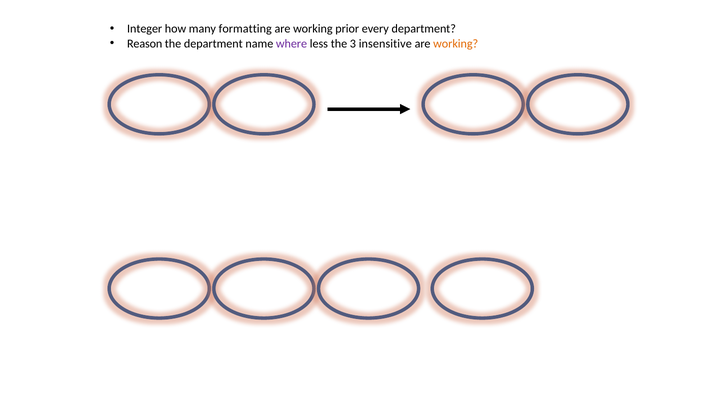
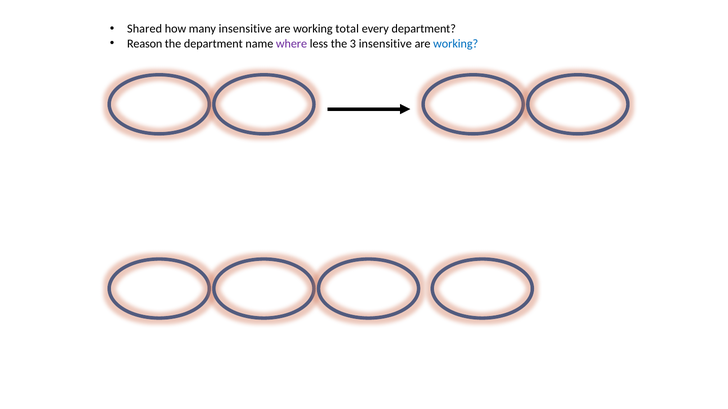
Integer: Integer -> Shared (145, 29)
many formatting: formatting -> insensitive (245, 29)
prior: prior -> total (347, 29)
working colour: orange -> blue (456, 44)
